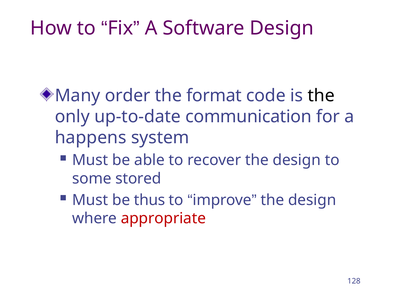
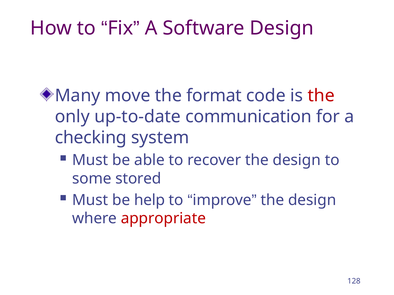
order: order -> move (128, 96)
the colour: black -> red (321, 96)
happens: happens -> checking (91, 138)
thus: thus -> help (150, 200)
